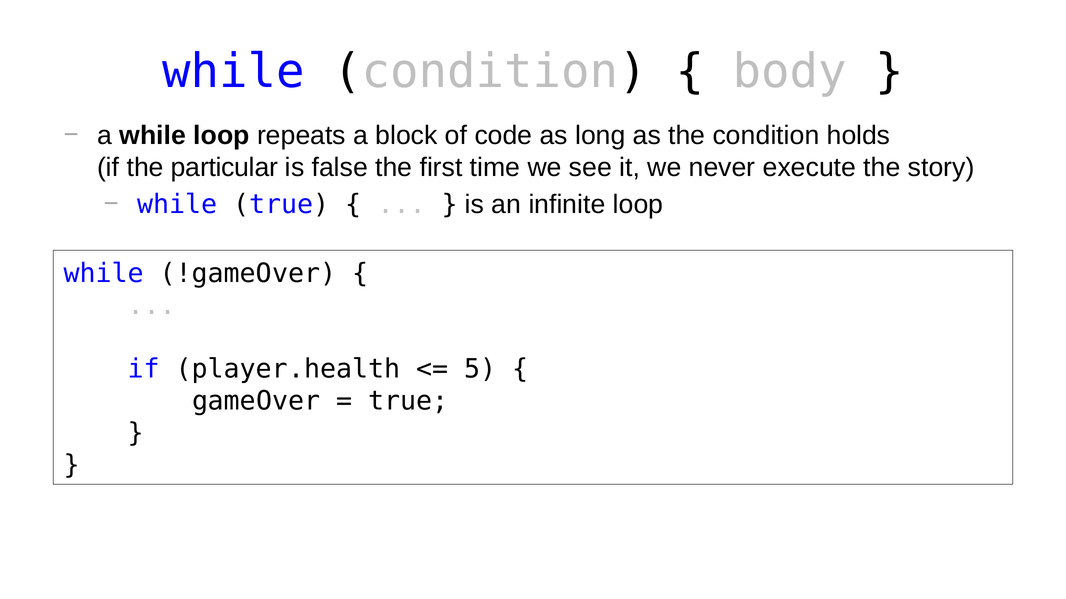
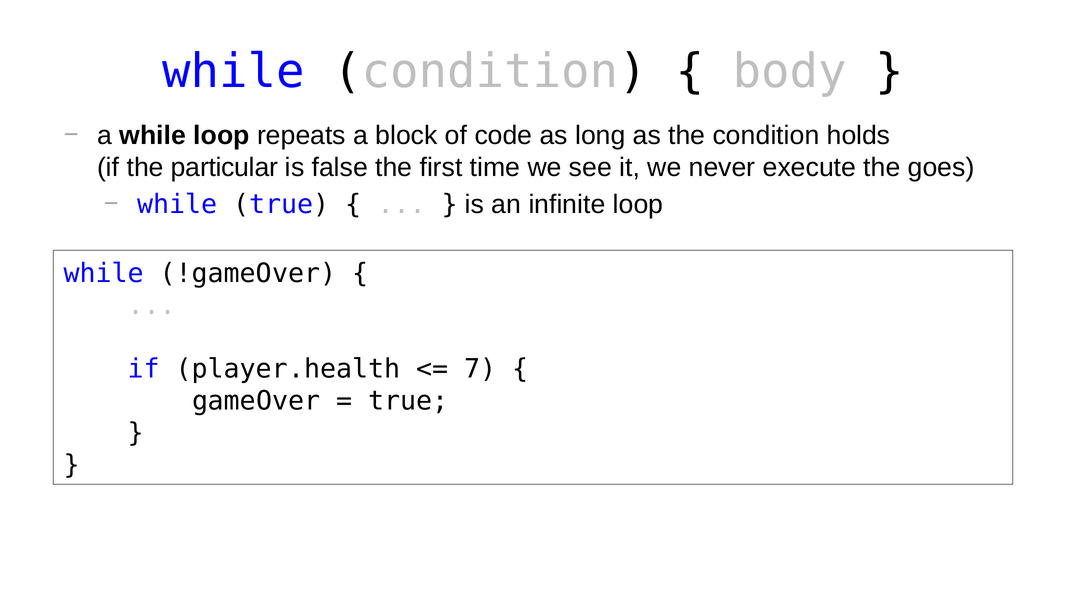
story: story -> goes (941, 167)
5: 5 -> 7 (480, 370)
